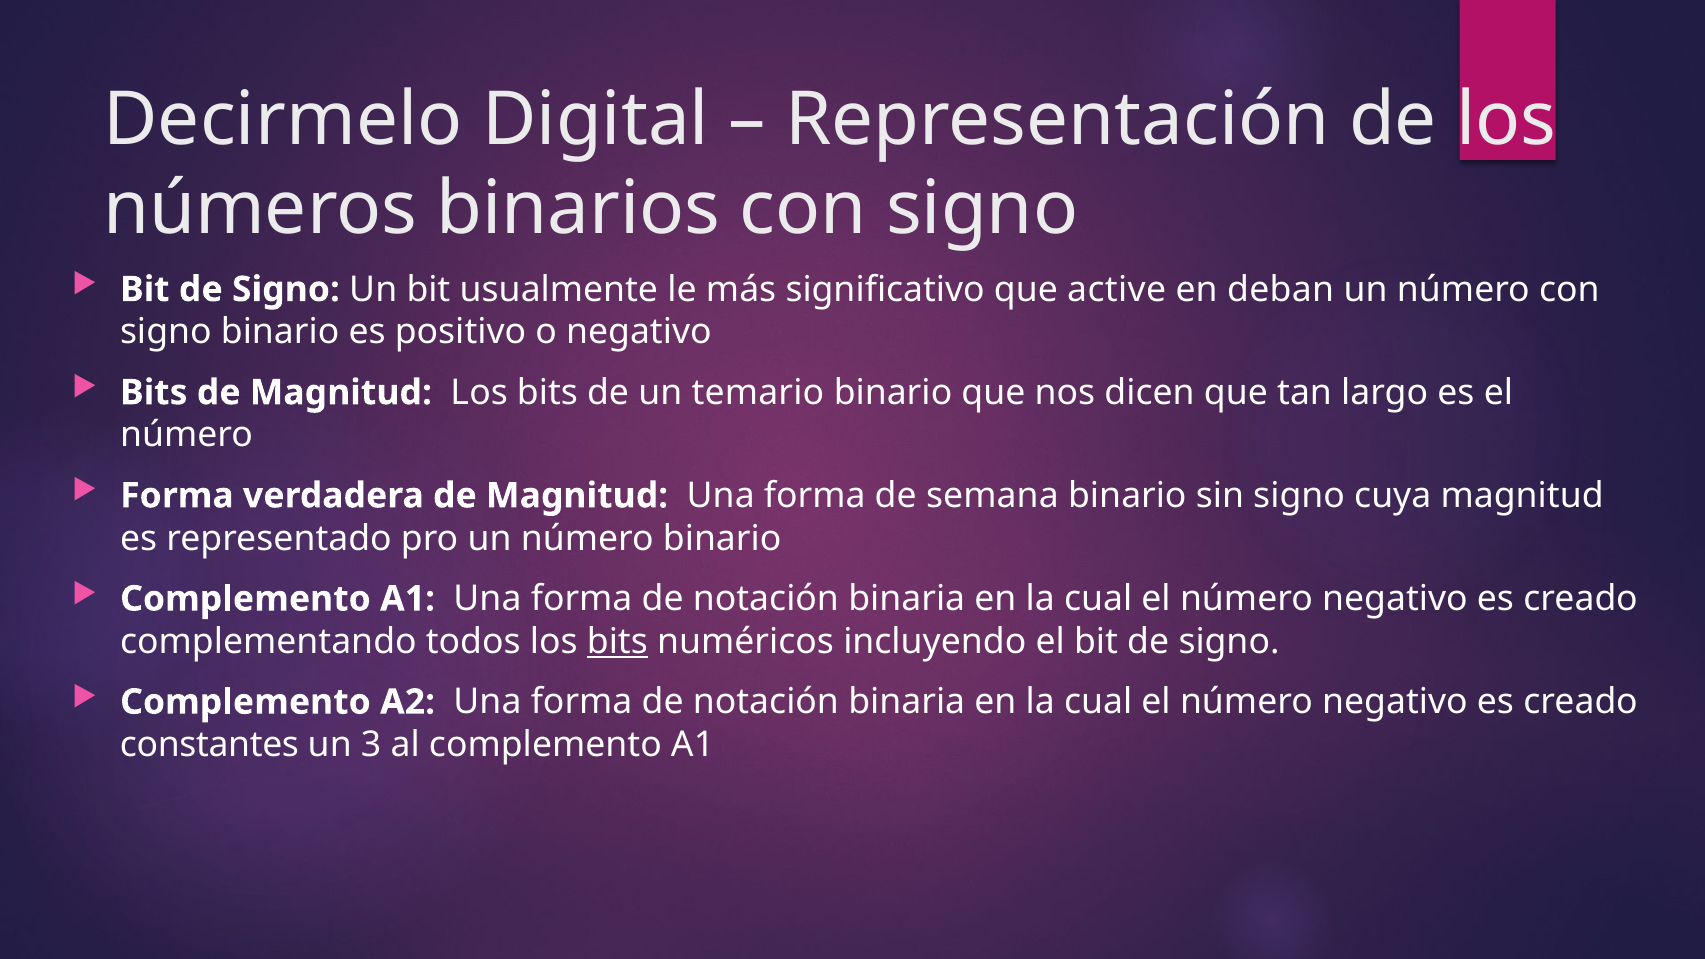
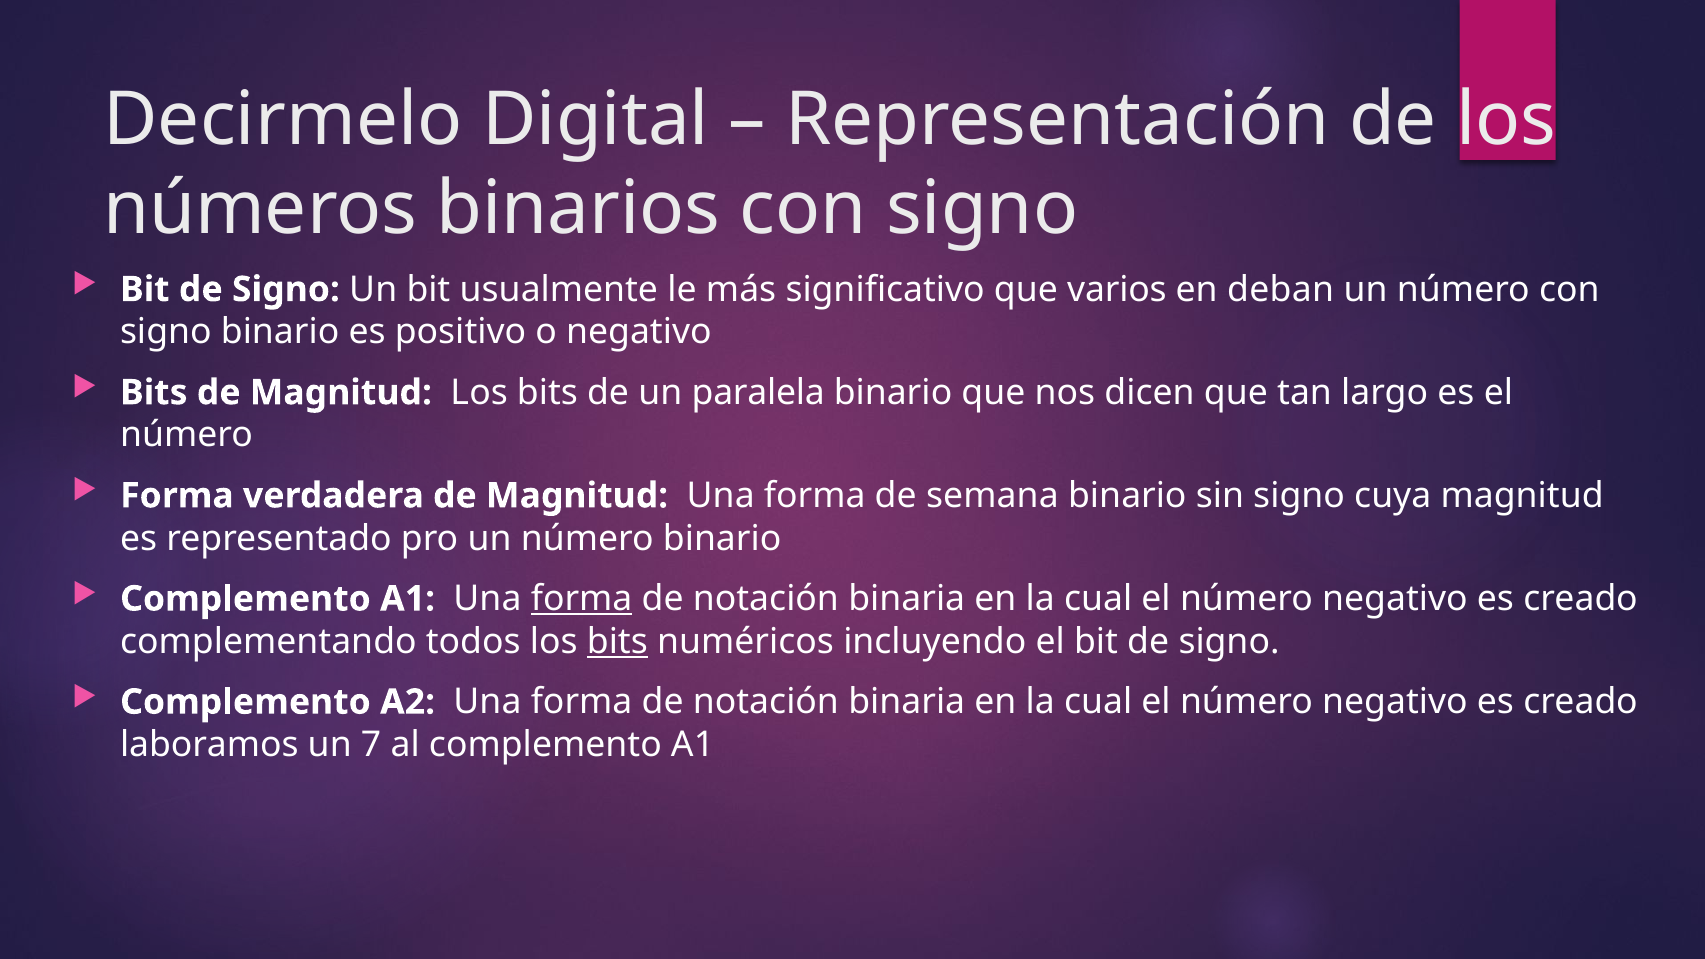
active: active -> varios (1117, 289)
temario: temario -> paralela (758, 393)
forma underline: none -> present (582, 599)
constantes: constantes -> laboramos (209, 745)
3: 3 -> 7 (371, 745)
